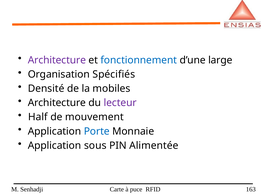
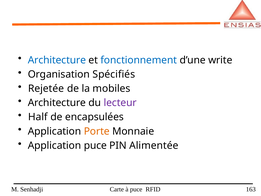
Architecture colour: purple -> blue (57, 60)
large: large -> write (220, 60)
Densité: Densité -> Rejetée (46, 88)
mouvement: mouvement -> encapsulées (94, 117)
Porte colour: blue -> orange (97, 131)
Application sous: sous -> puce (95, 145)
